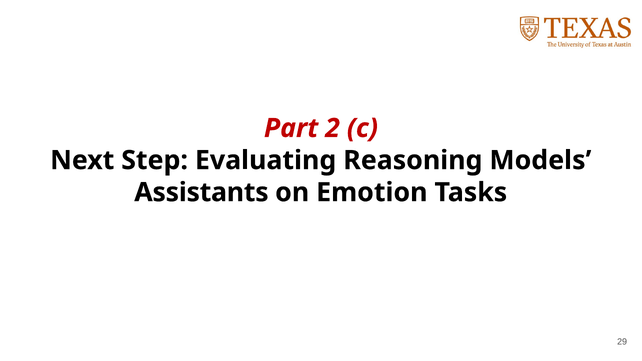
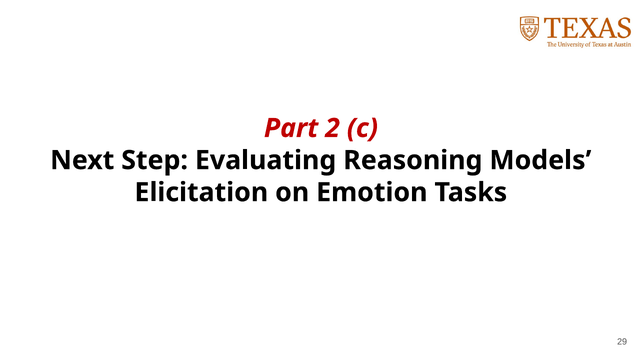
Assistants: Assistants -> Elicitation (201, 192)
